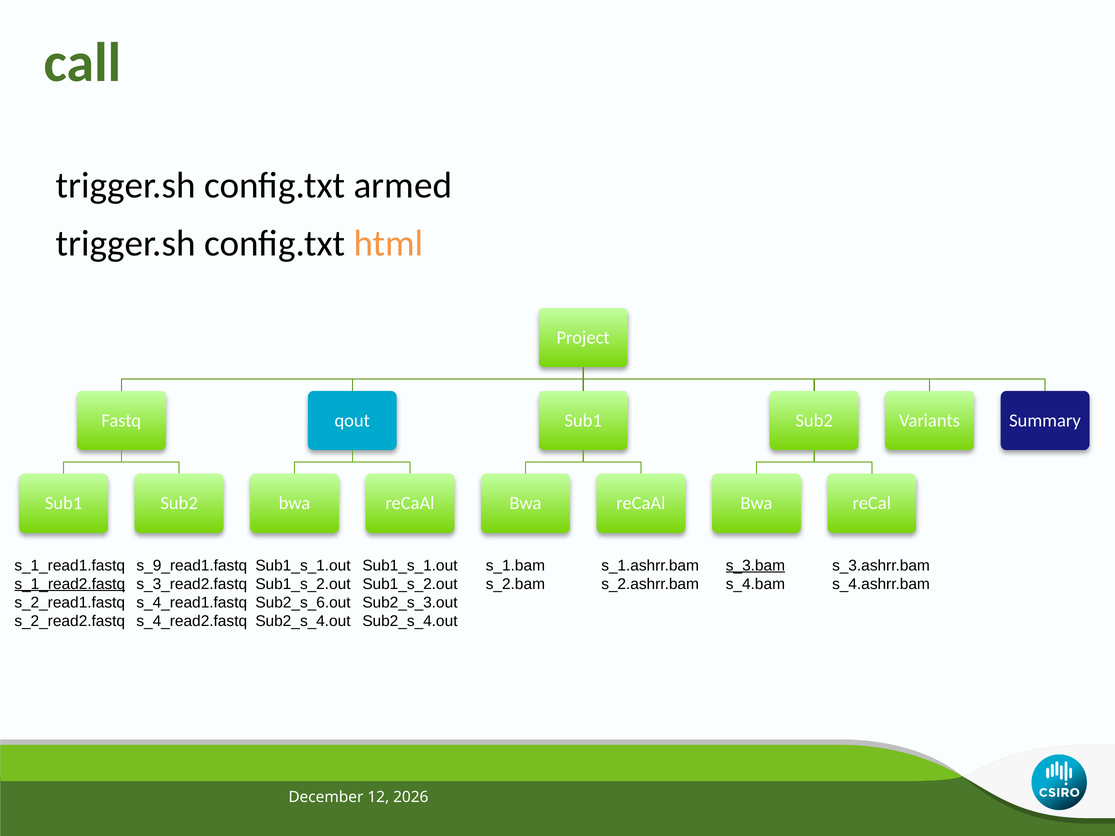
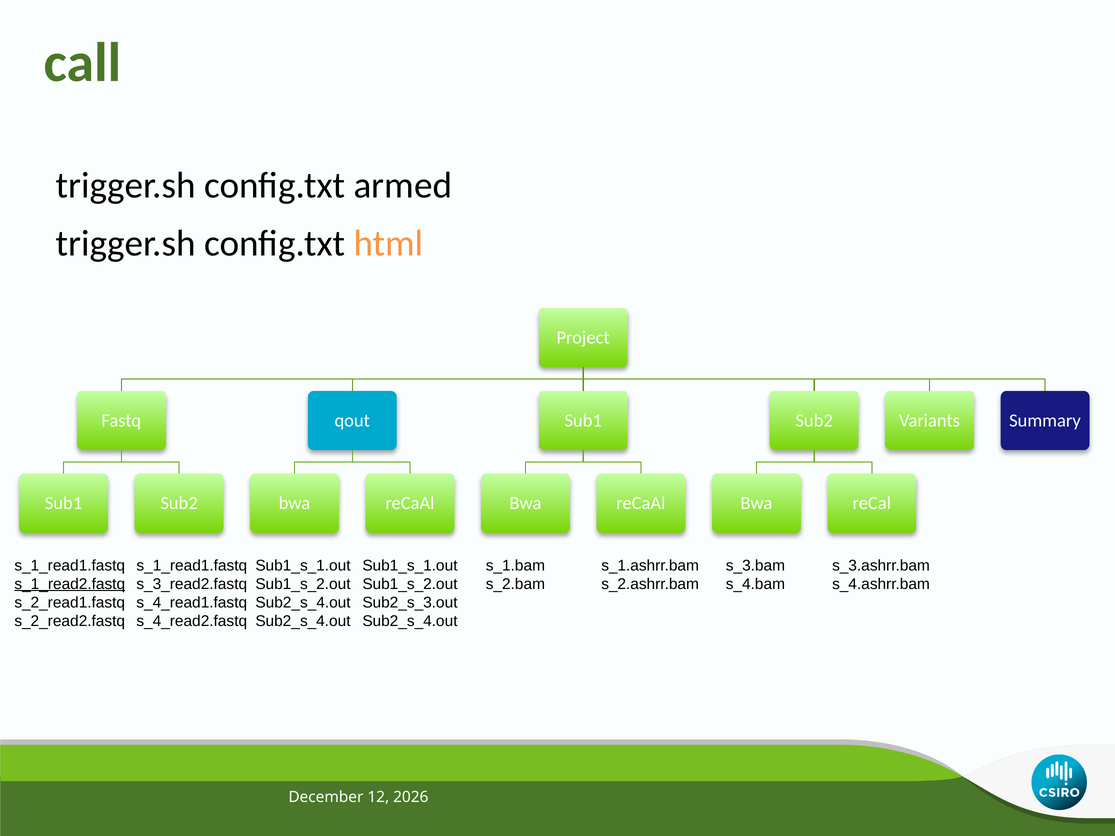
s_9_read1.fastq: s_9_read1.fastq -> s_1_read1.fastq (192, 566)
s_3.bam underline: present -> none (755, 566)
Sub2_s_6.out: Sub2_s_6.out -> Sub2_s_4.out (303, 603)
